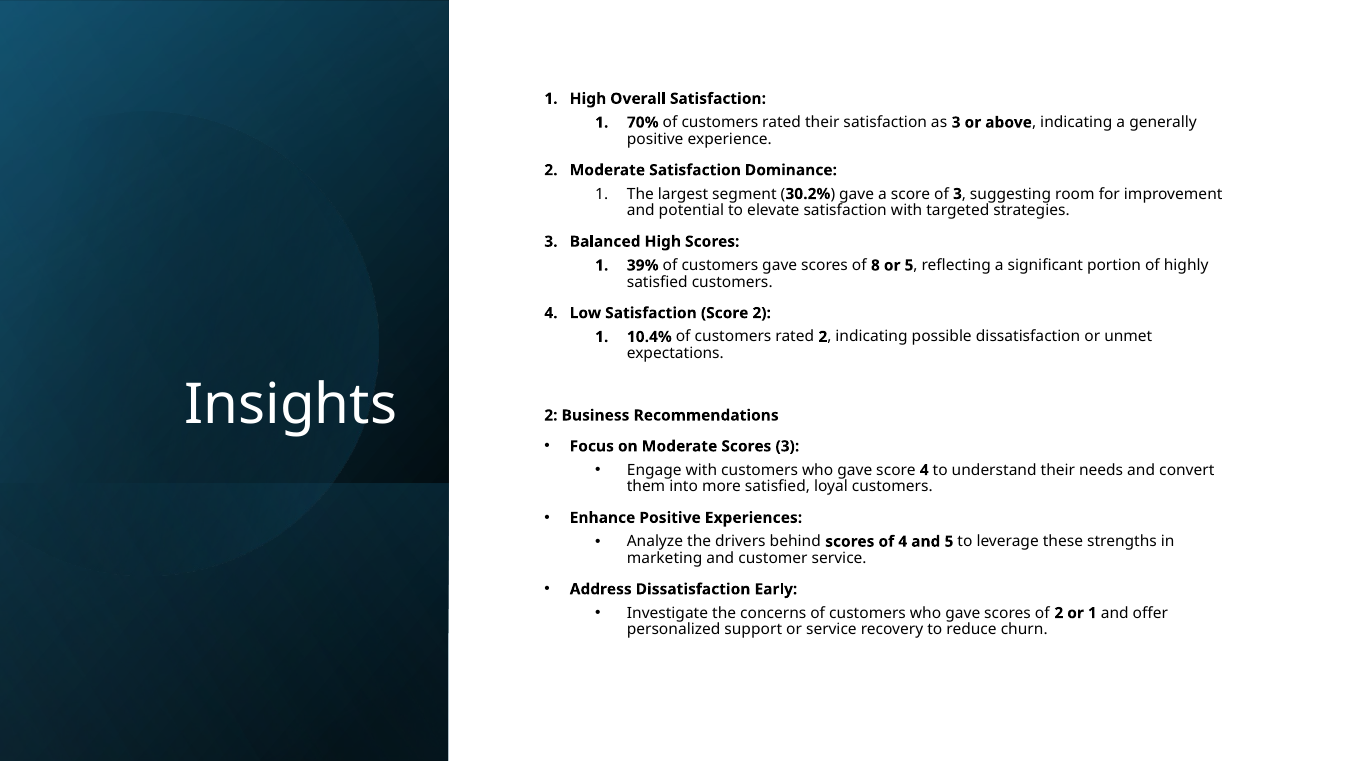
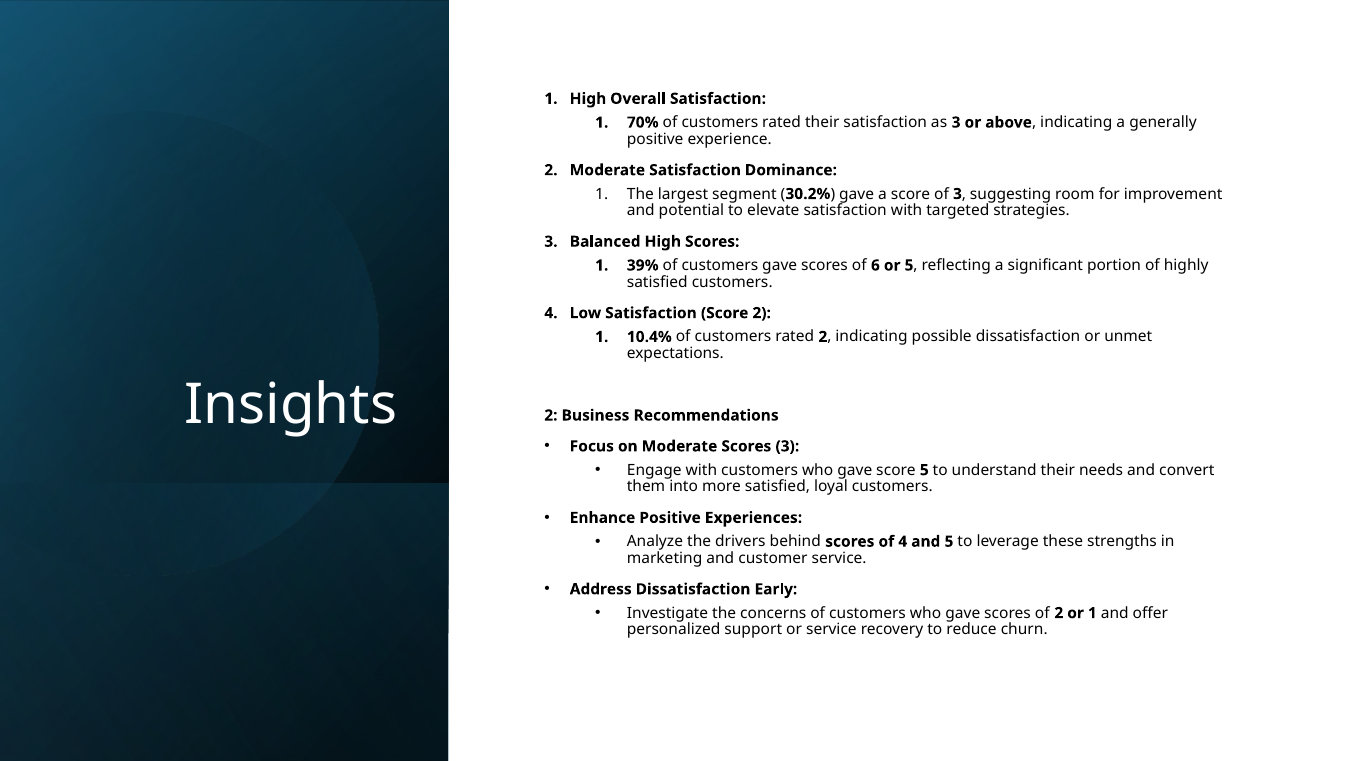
8: 8 -> 6 (875, 266)
score 4: 4 -> 5 (924, 470)
